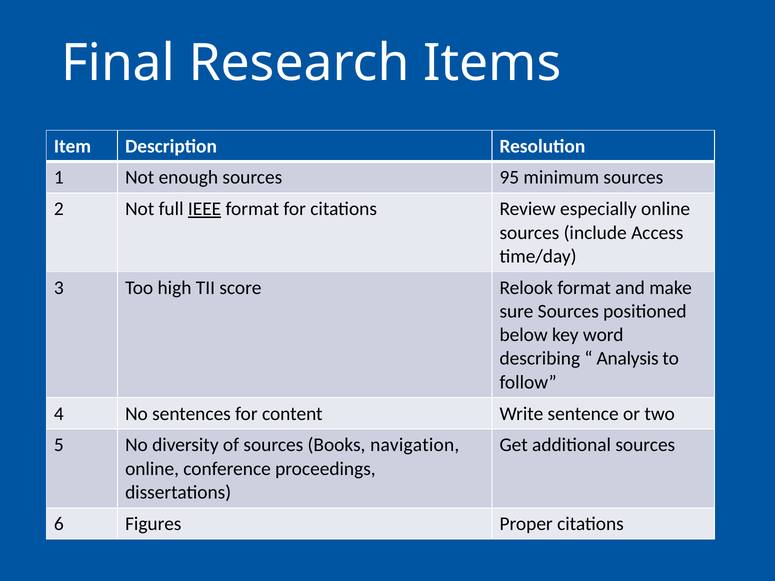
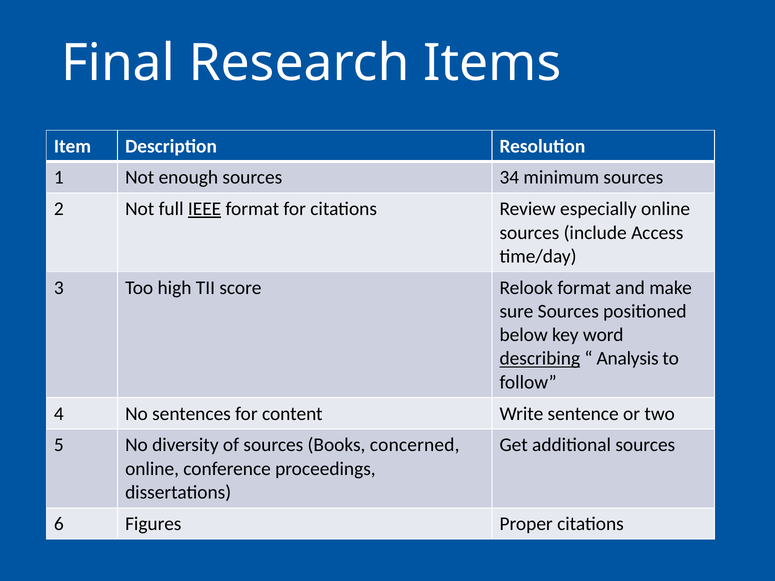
95: 95 -> 34 (509, 178)
describing underline: none -> present (540, 359)
navigation: navigation -> concerned (415, 445)
